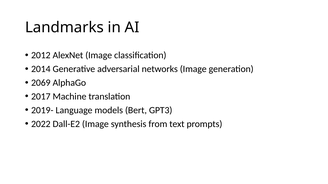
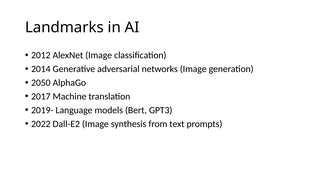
2069: 2069 -> 2050 (41, 83)
